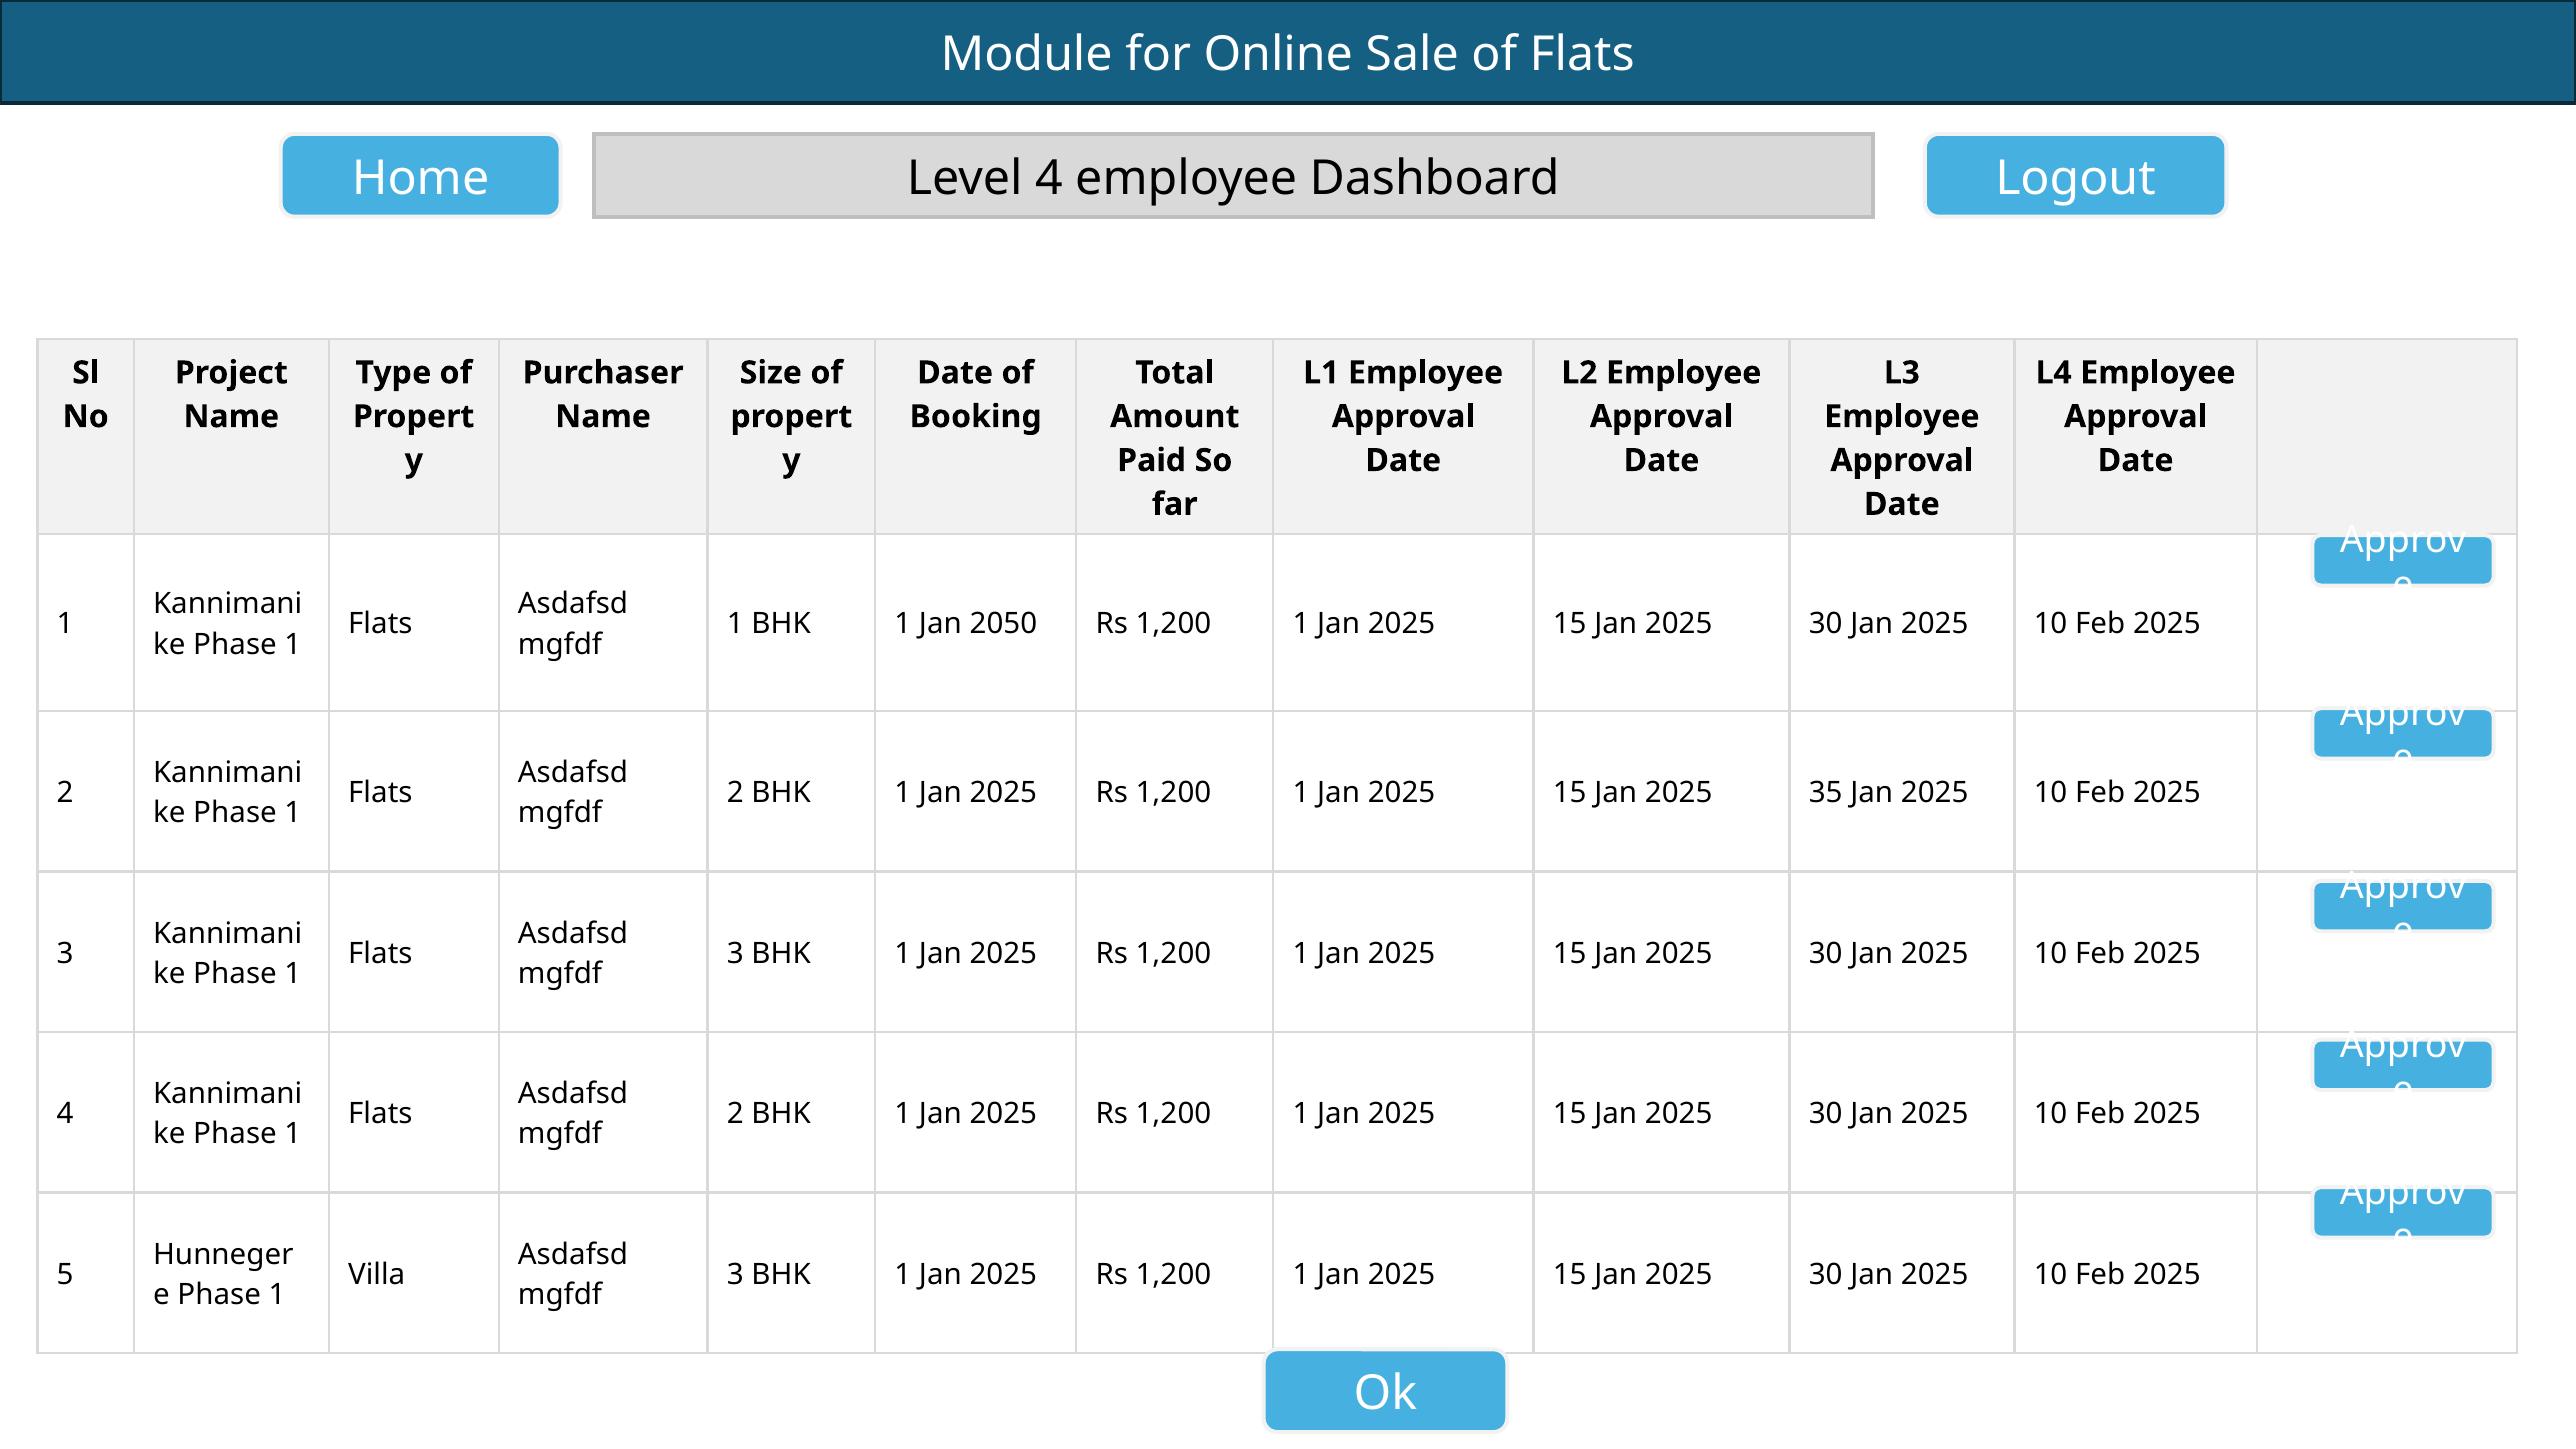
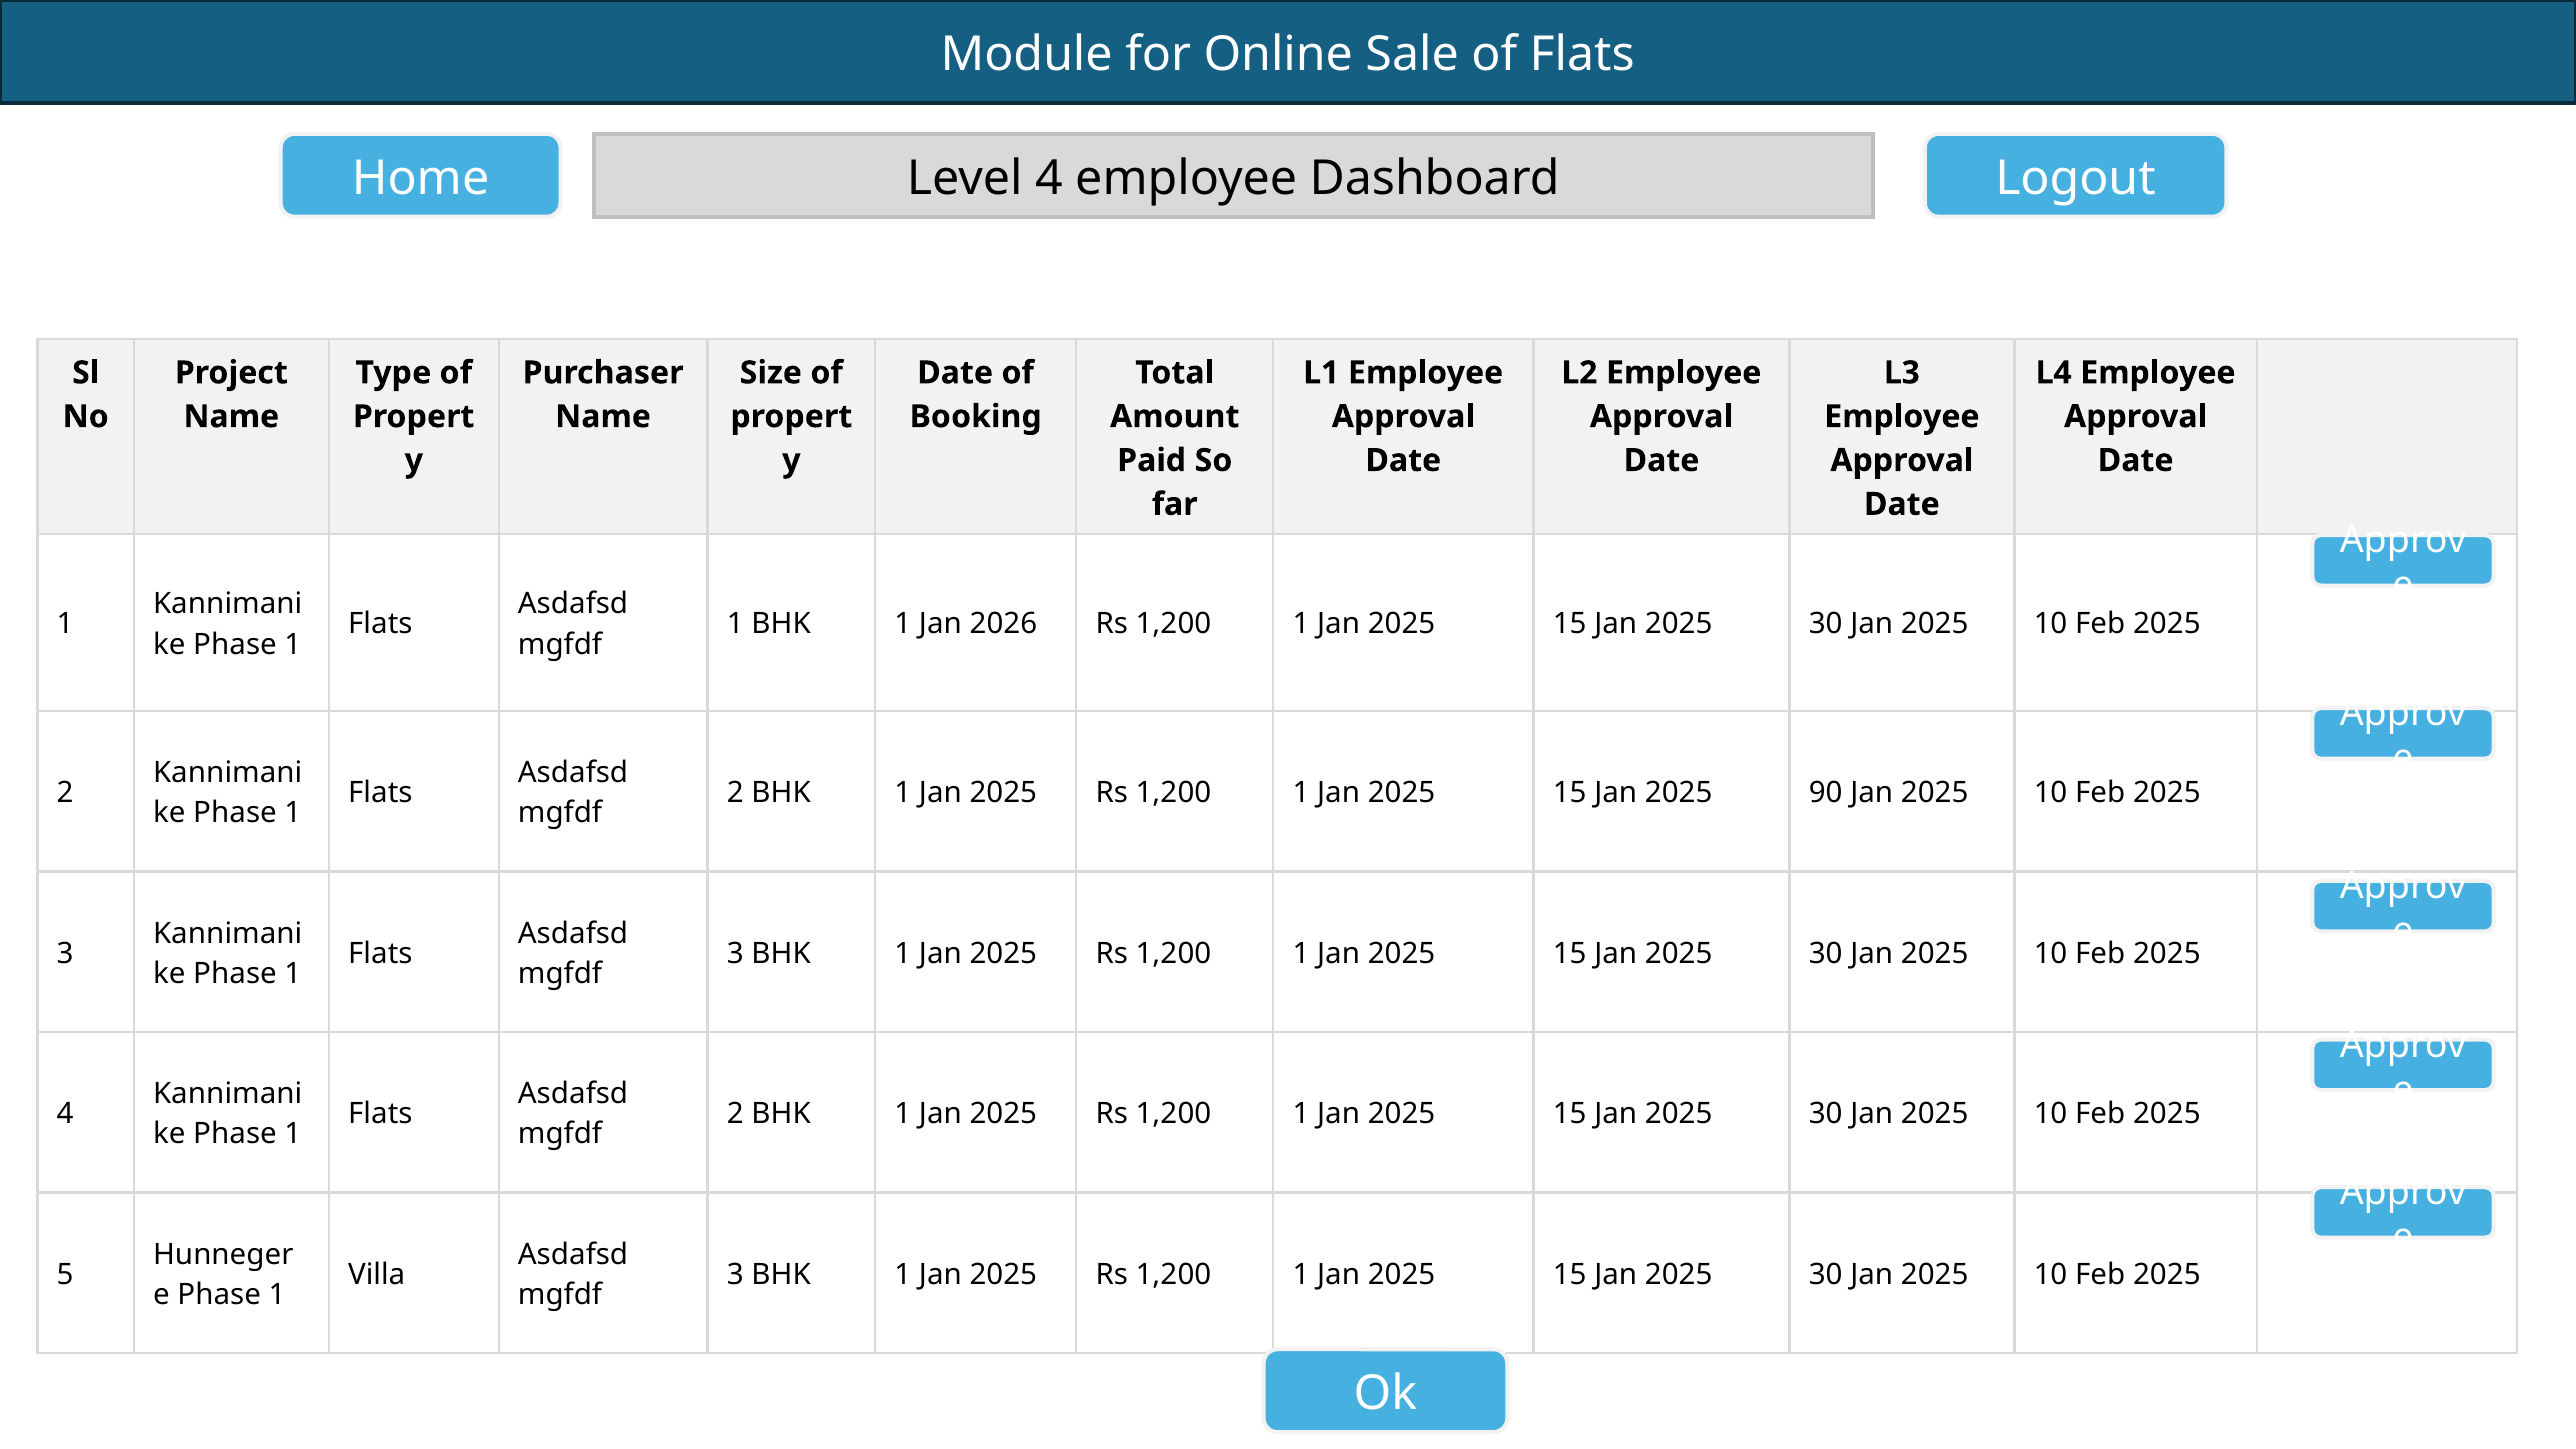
2050: 2050 -> 2026 (1003, 624)
35: 35 -> 90 (1826, 793)
